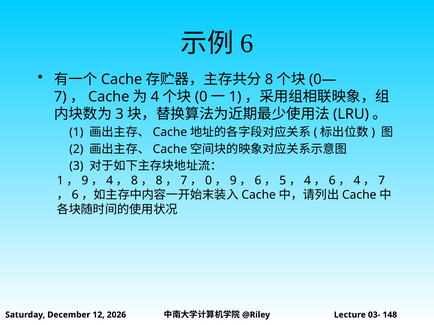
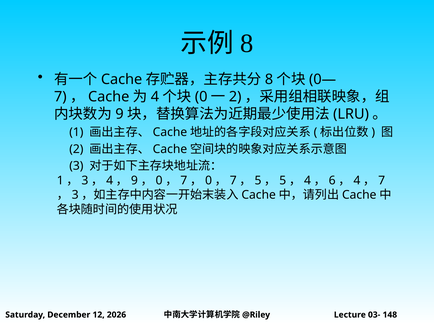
6: 6 -> 8 (247, 43)
1: 1 -> 2 (235, 97)
3: 3 -> 9 (120, 114)
9: 9 -> 3 (85, 181)
8: 8 -> 9 (134, 181)
8: 8 -> 0 (159, 181)
9: 9 -> 7 (233, 181)
6: 6 -> 5 (258, 181)
6: 6 -> 3 (75, 195)
